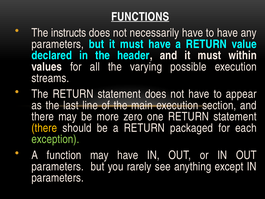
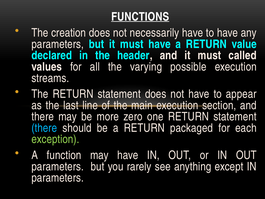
instructs: instructs -> creation (69, 33)
within: within -> called (243, 55)
there colour: yellow -> light blue (44, 128)
